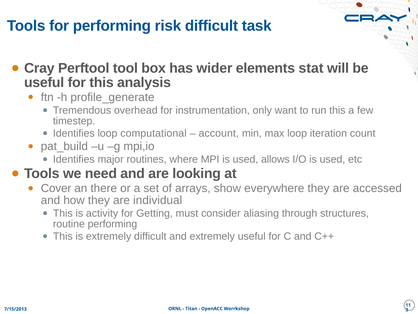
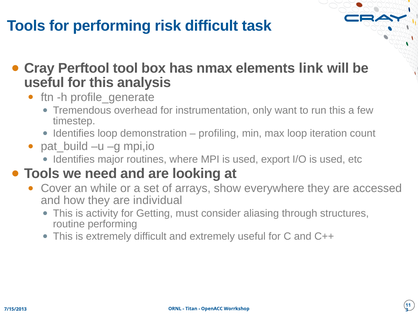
wider: wider -> nmax (214, 68)
stat: stat -> link (311, 68)
computational: computational -> demonstration (154, 133)
account: account -> profiling (219, 133)
allows: allows -> export (275, 159)
there: there -> while (104, 188)
